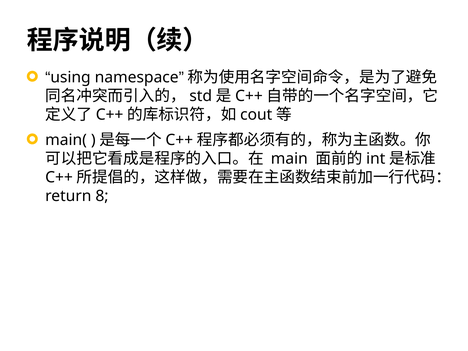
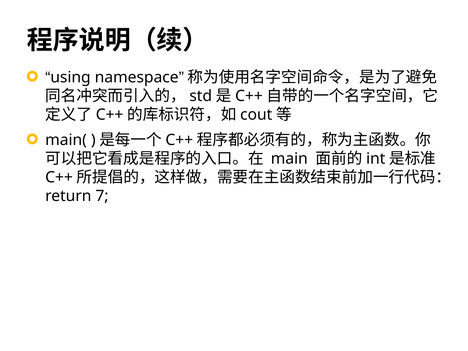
8: 8 -> 7 (102, 196)
